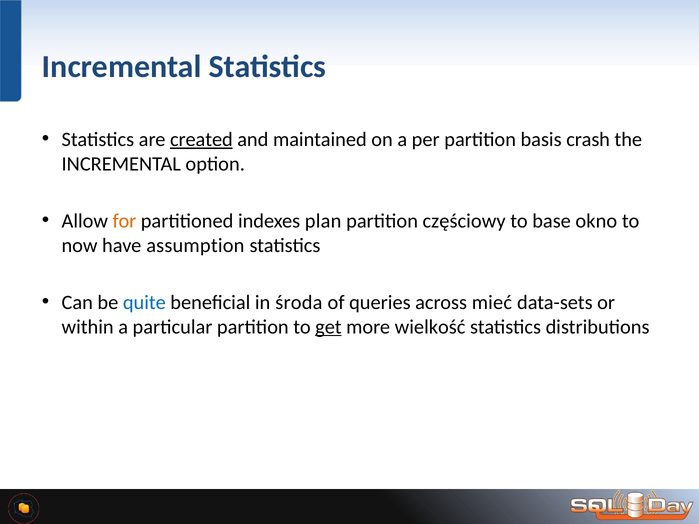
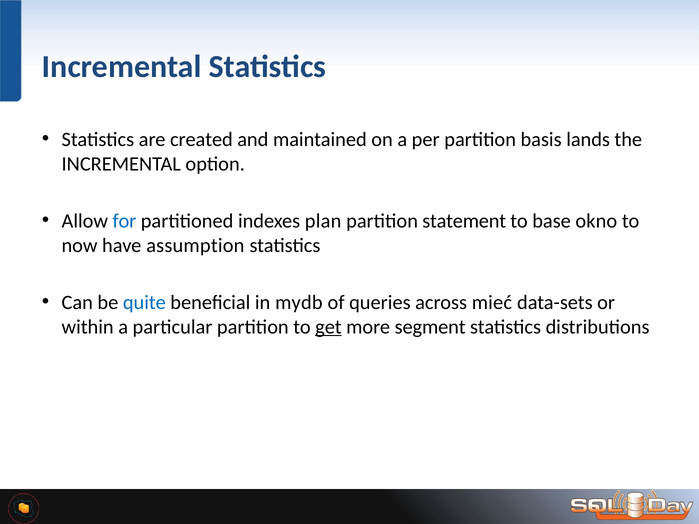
created underline: present -> none (201, 139)
crash: crash -> lands (588, 139)
for colour: orange -> blue (124, 221)
częściowy: częściowy -> statement (464, 221)
środa: środa -> mydb (299, 303)
wielkość: wielkość -> segment (430, 327)
